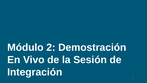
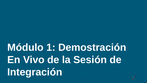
2: 2 -> 1 (51, 47)
